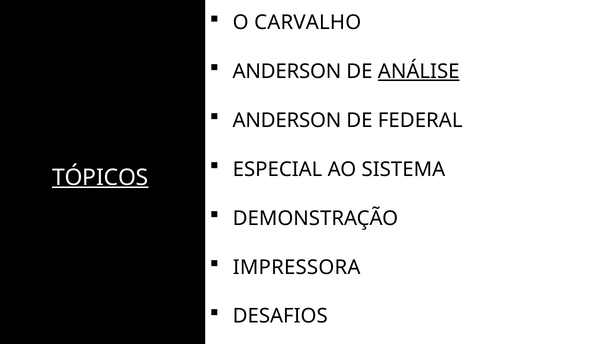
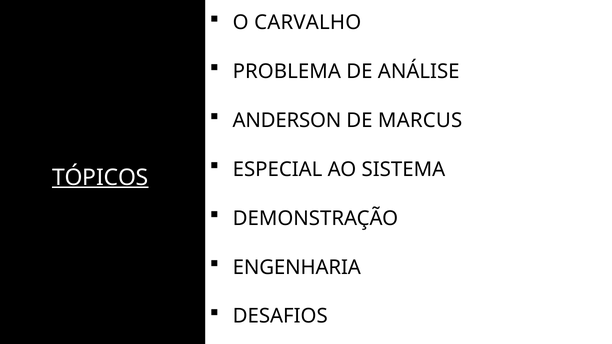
ANDERSON: ANDERSON -> PROBLEMA (287, 72)
ANÁLISE underline: present -> none (419, 72)
FEDERAL: FEDERAL -> MARCUS (420, 121)
IMPRESSORA: IMPRESSORA -> ENGENHARIA (297, 267)
